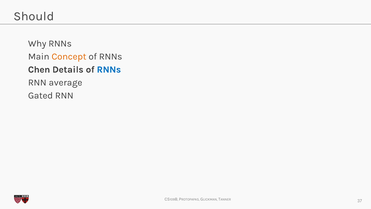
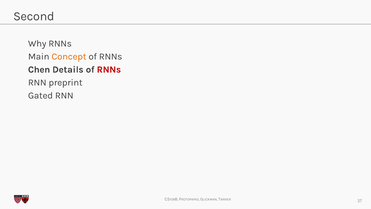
Should: Should -> Second (34, 16)
RNNs colour: blue -> red (109, 69)
average: average -> preprint (66, 82)
